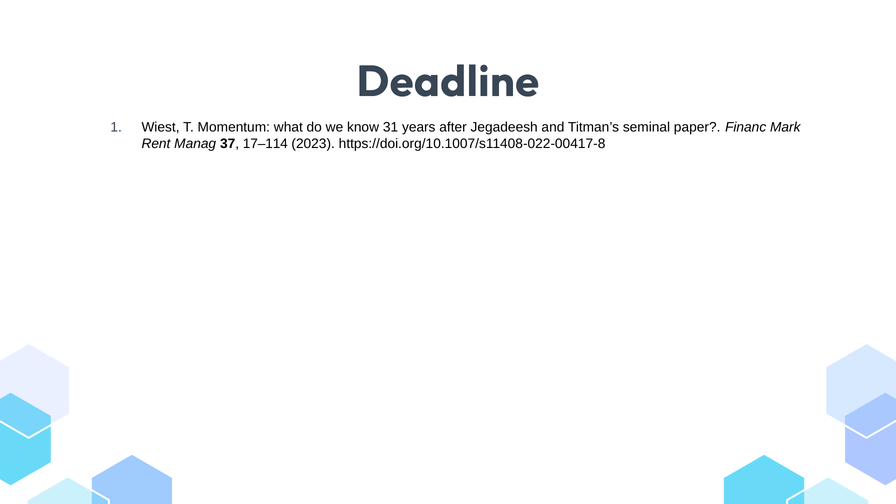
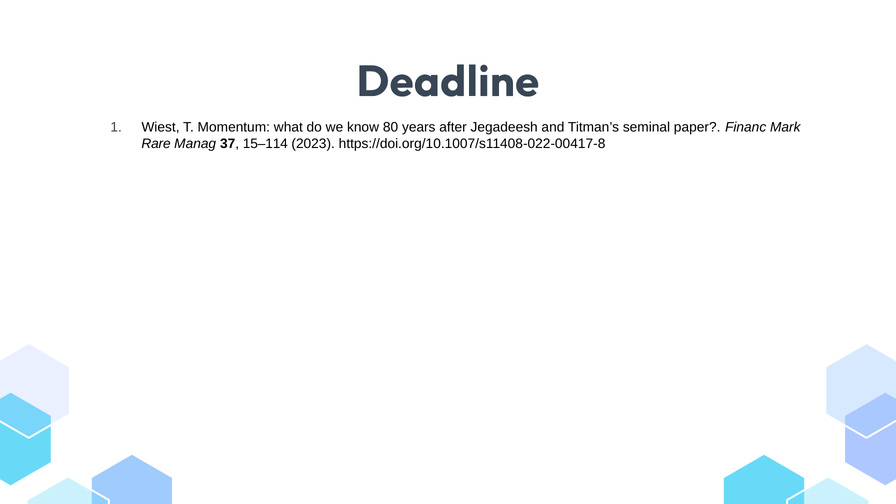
31: 31 -> 80 (391, 127)
Rent: Rent -> Rare (156, 144)
17–114: 17–114 -> 15–114 (265, 144)
